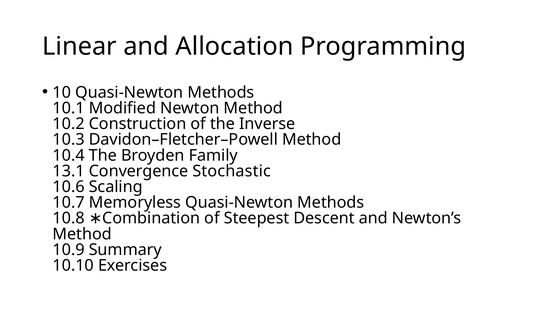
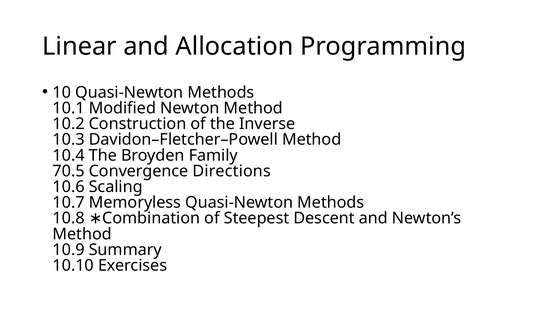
13.1: 13.1 -> 70.5 (69, 171)
Stochastic: Stochastic -> Directions (232, 171)
